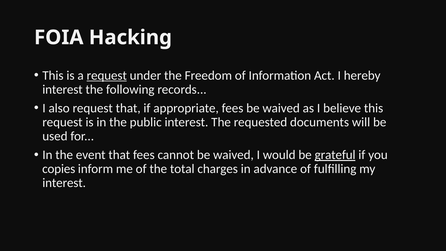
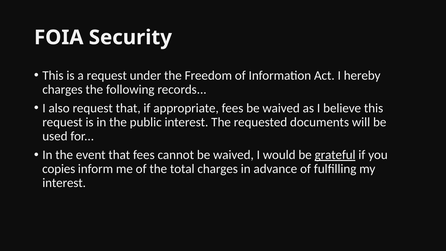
Hacking: Hacking -> Security (130, 37)
request underline: present -> none (107, 75)
interest: interest -> charges (63, 89)
